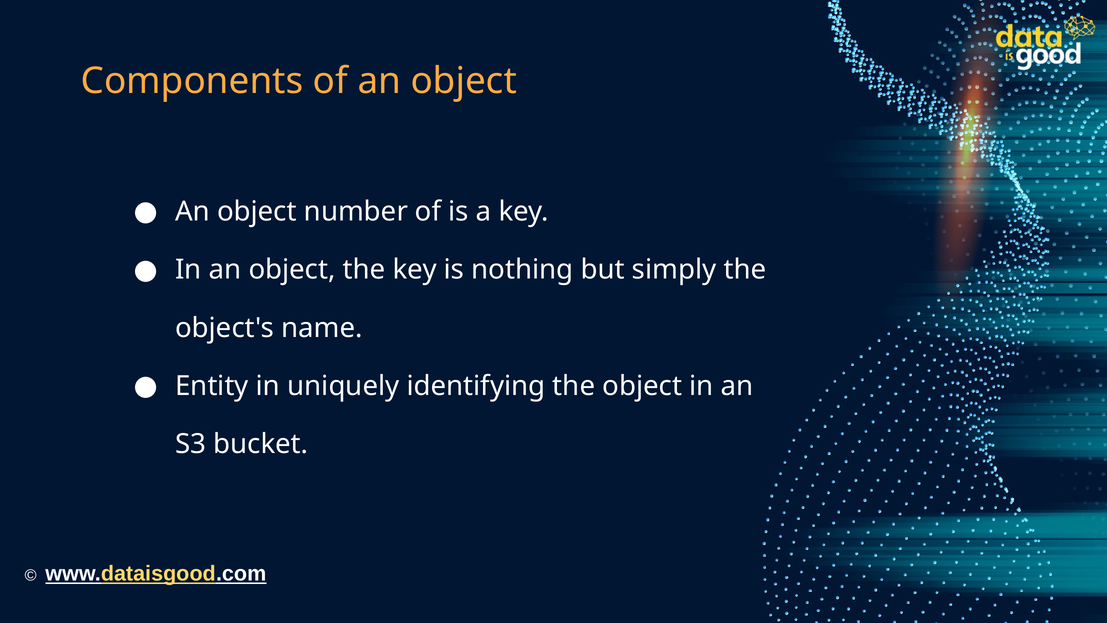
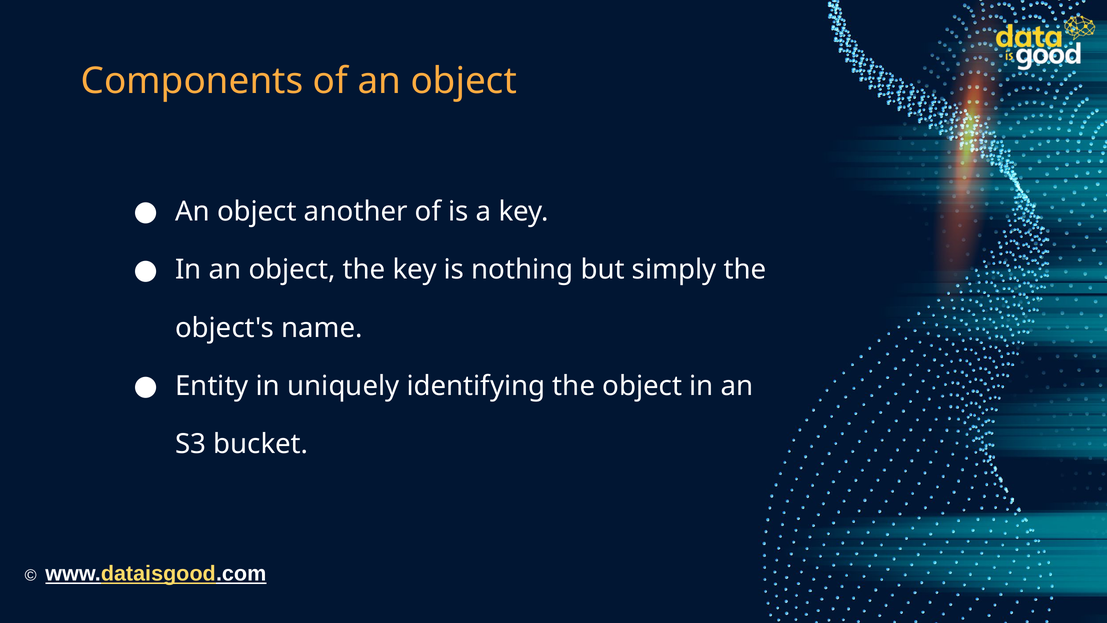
number: number -> another (356, 212)
